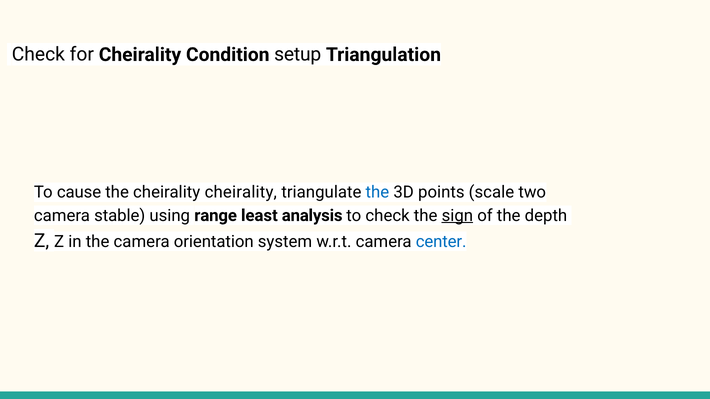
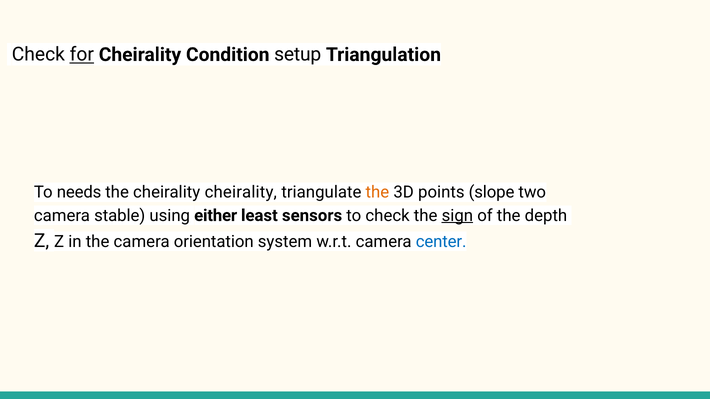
for underline: none -> present (82, 55)
cause: cause -> needs (79, 193)
the colour: blue -> orange (377, 193)
scale: scale -> slope (492, 193)
range: range -> either (216, 216)
analysis: analysis -> sensors (312, 216)
